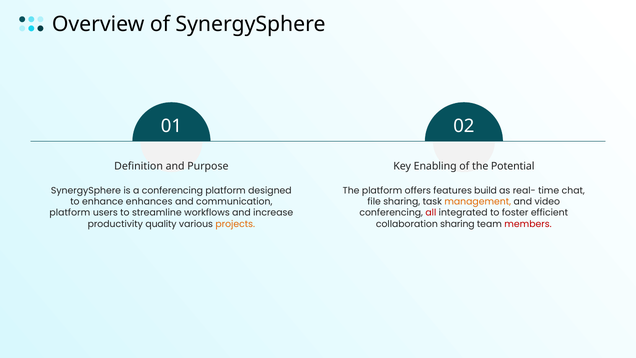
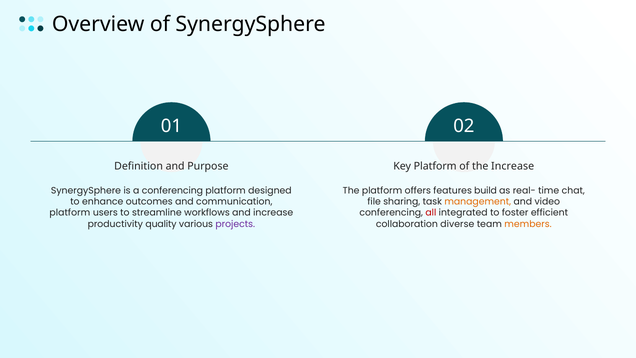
Key Enabling: Enabling -> Platform (435, 166)
the Potential: Potential -> Increase (513, 166)
enhances: enhances -> outcomes (149, 202)
projects colour: orange -> purple (235, 224)
collaboration sharing: sharing -> diverse (457, 224)
members colour: red -> orange (528, 224)
